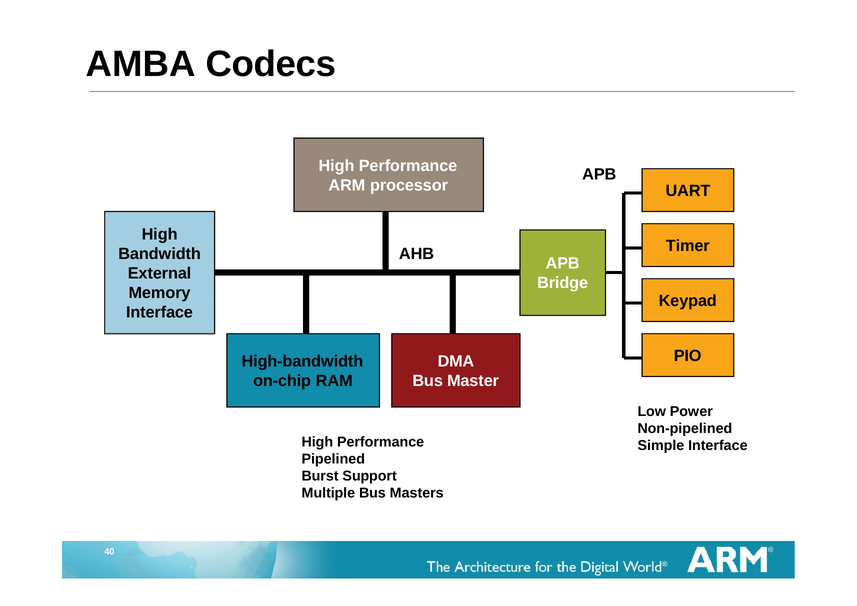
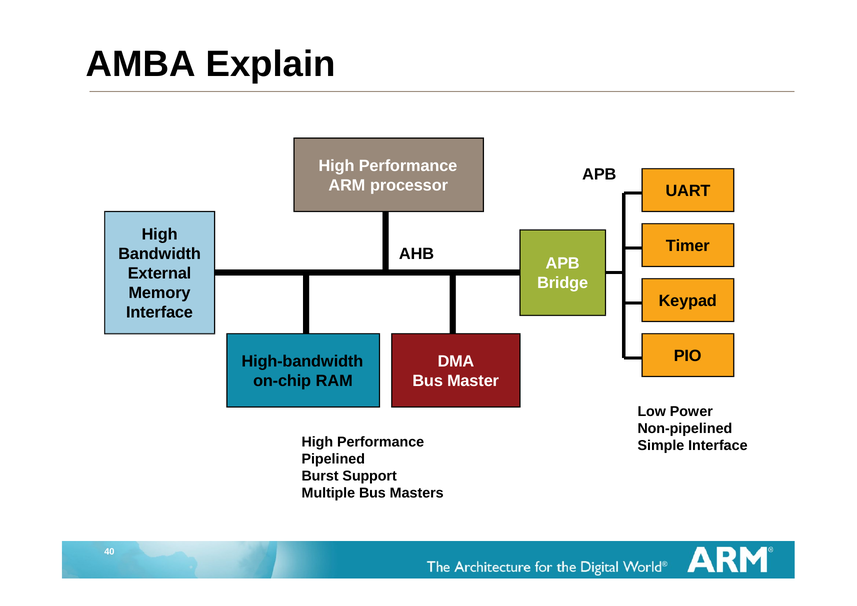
Codecs: Codecs -> Explain (271, 64)
